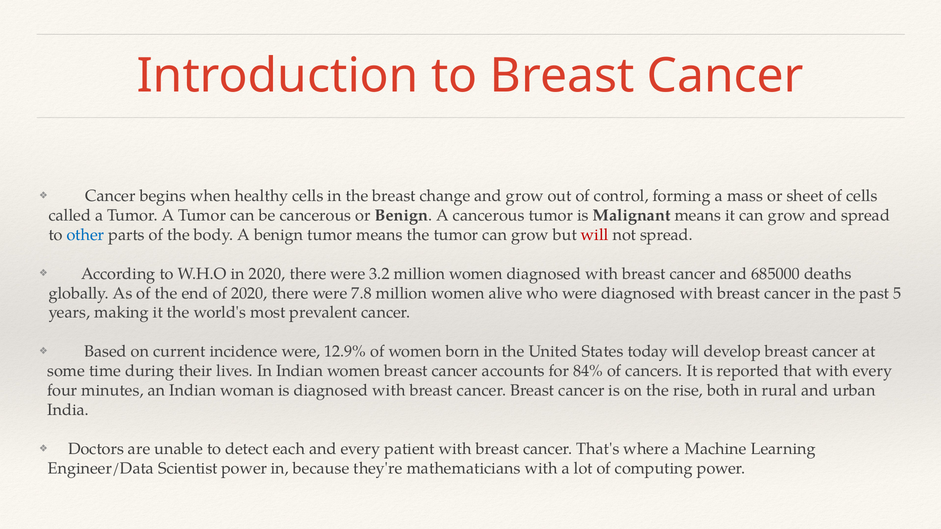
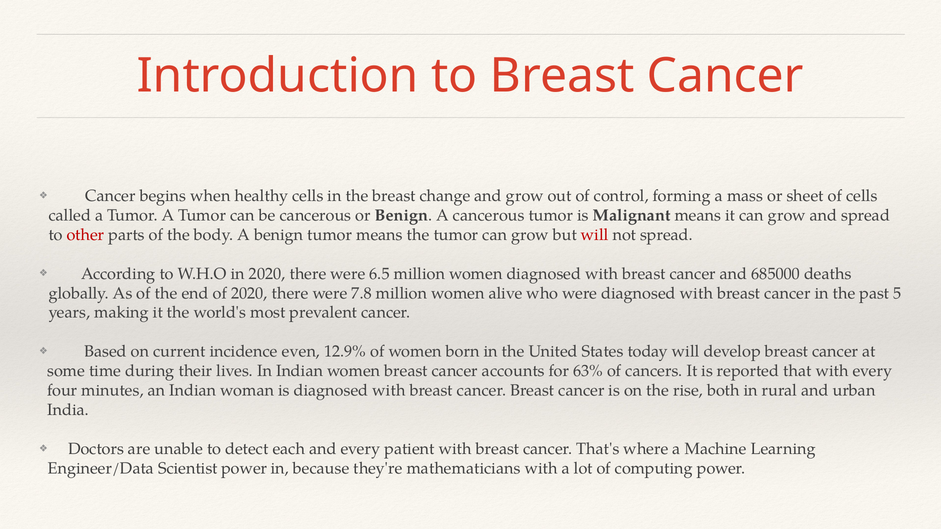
other colour: blue -> red (85, 235)
3.2: 3.2 -> 6.5 (380, 274)
incidence were: were -> even (301, 352)
84%: 84% -> 63% (588, 371)
